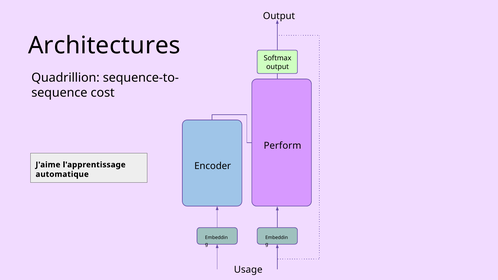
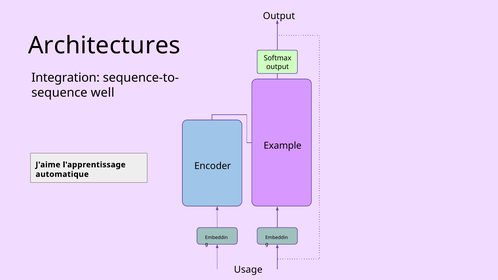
Quadrillion: Quadrillion -> Integration (66, 78)
cost: cost -> well (103, 93)
Perform: Perform -> Example (283, 146)
